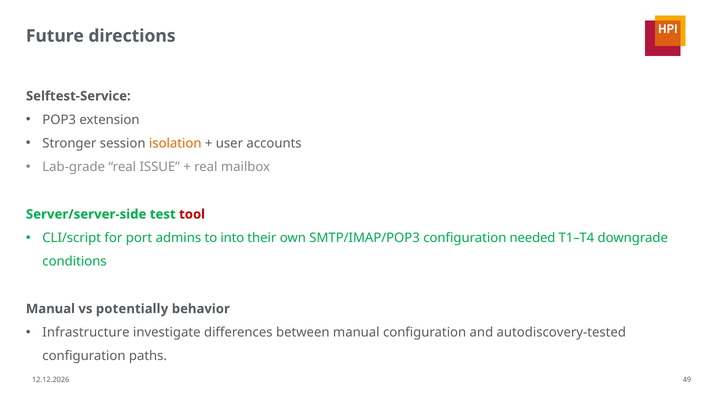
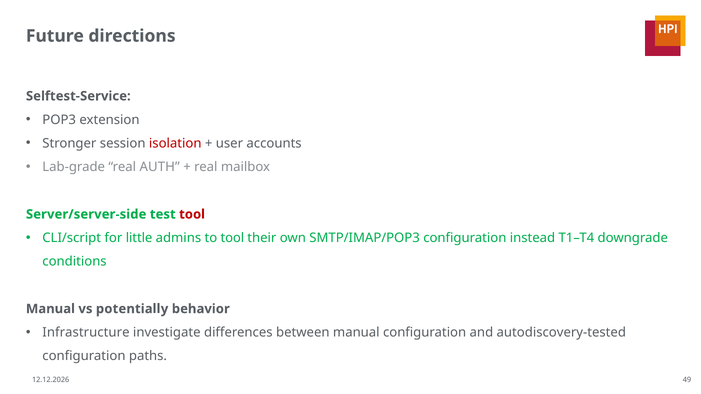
isolation colour: orange -> red (175, 143)
ISSUE: ISSUE -> AUTH (160, 167)
port: port -> little (139, 238)
to into: into -> tool (232, 238)
needed: needed -> instead (532, 238)
